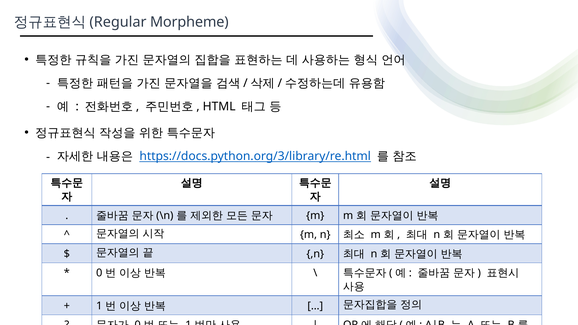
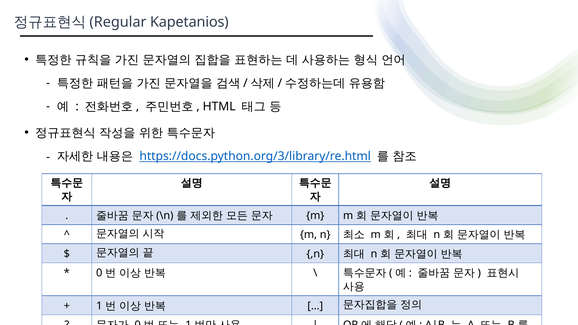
Morpheme: Morpheme -> Kapetanios (189, 22)
